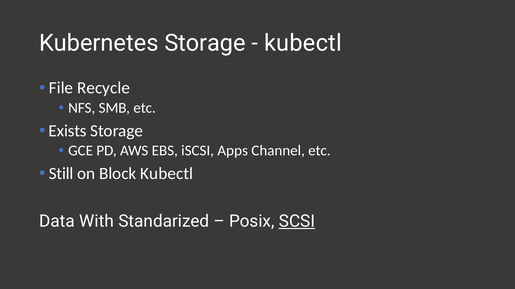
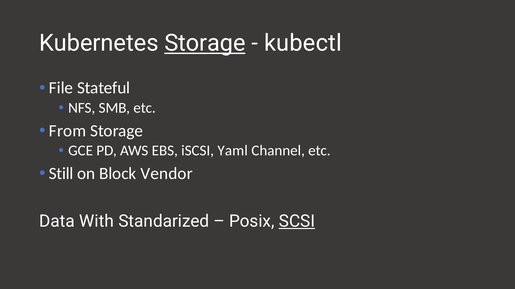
Storage underline: none -> present (205, 43)
Recycle: Recycle -> Stateful (104, 88)
Exists: Exists -> From (68, 131)
Apps: Apps -> Yaml (233, 151)
Block Kubectl: Kubectl -> Vendor (167, 174)
